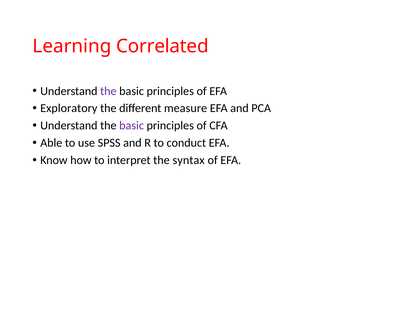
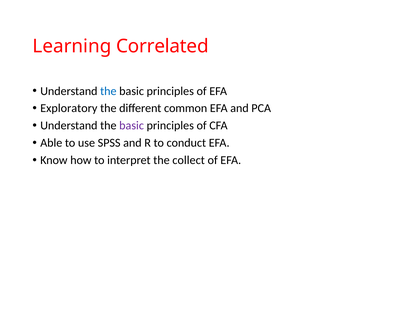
the colour: purple -> blue (108, 91)
measure: measure -> common (186, 108)
syntax: syntax -> collect (189, 160)
